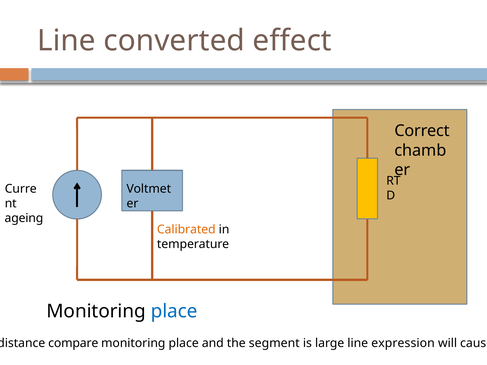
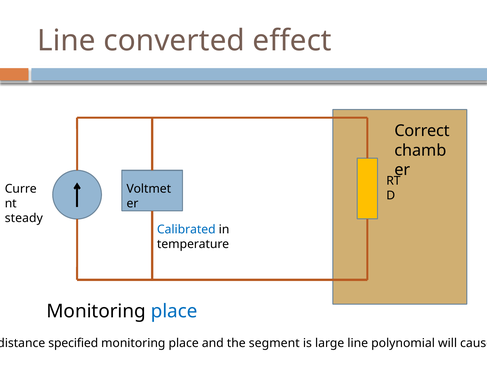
ageing: ageing -> steady (24, 218)
Calibrated colour: orange -> blue (186, 230)
compare: compare -> specified (73, 343)
expression: expression -> polynomial (403, 343)
